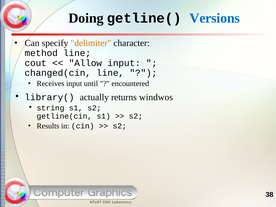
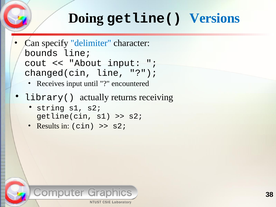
delimiter colour: orange -> blue (91, 43)
method: method -> bounds (41, 53)
Allow: Allow -> About (85, 63)
windwos: windwos -> receiving (156, 97)
